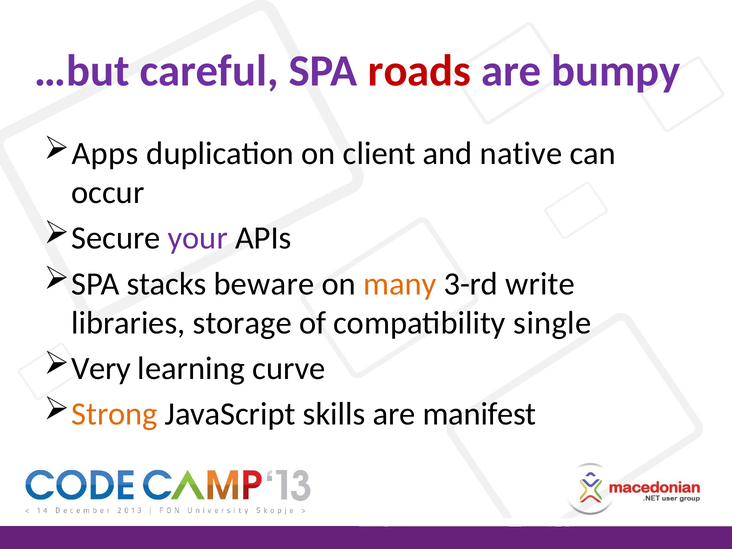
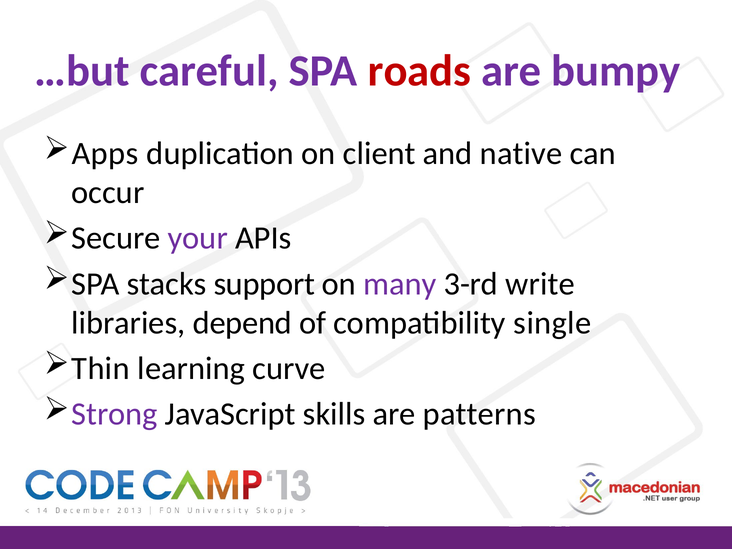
beware: beware -> support (264, 284)
many colour: orange -> purple (400, 284)
storage: storage -> depend (242, 323)
Very: Very -> Thin (101, 369)
Strong colour: orange -> purple (114, 414)
manifest: manifest -> patterns (479, 414)
